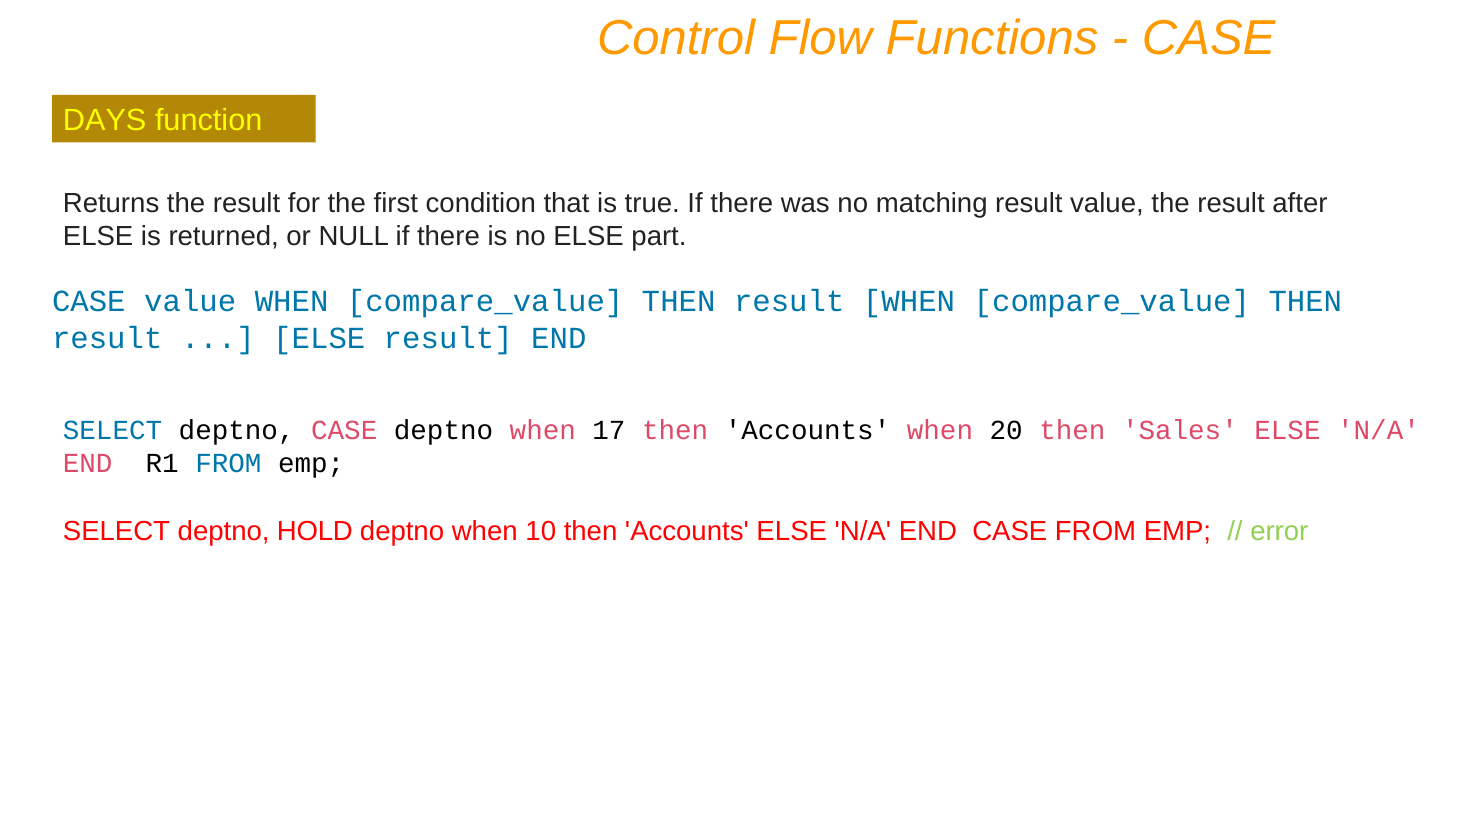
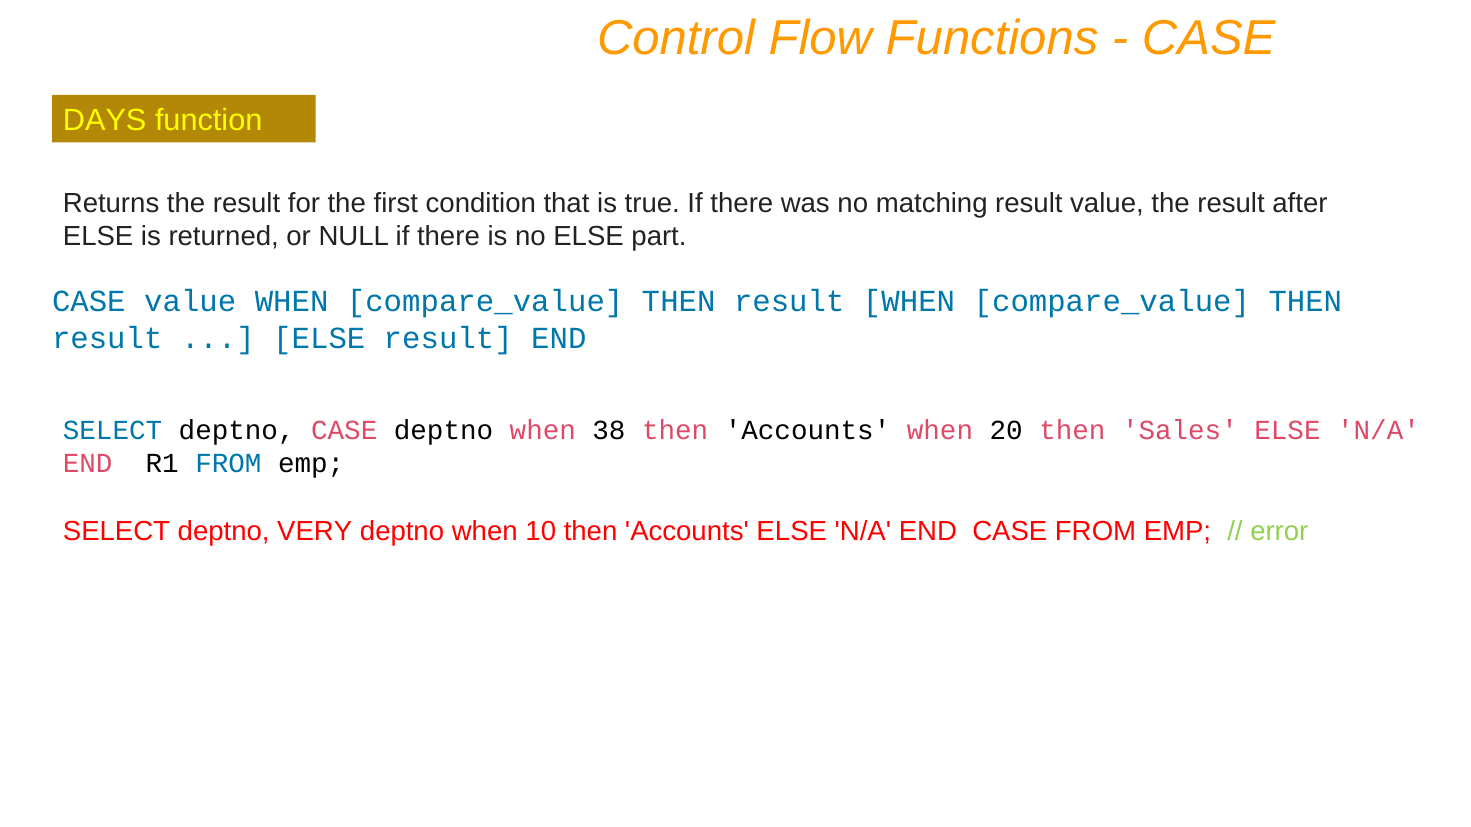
17: 17 -> 38 (609, 431)
HOLD: HOLD -> VERY (315, 531)
